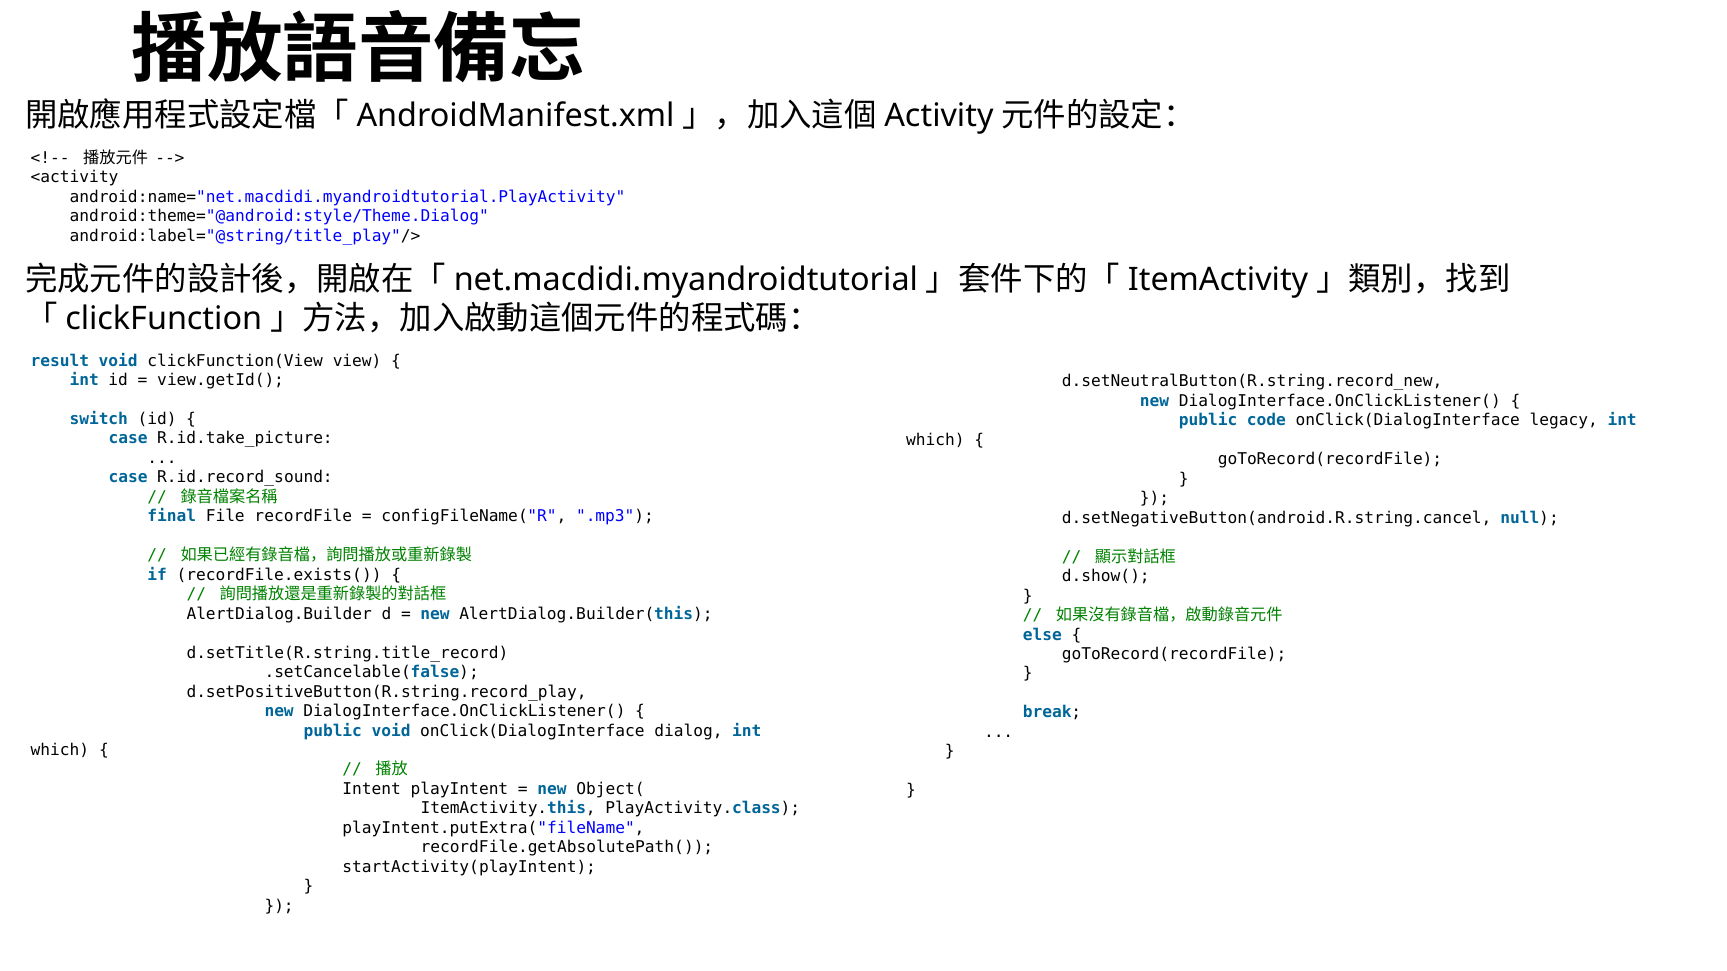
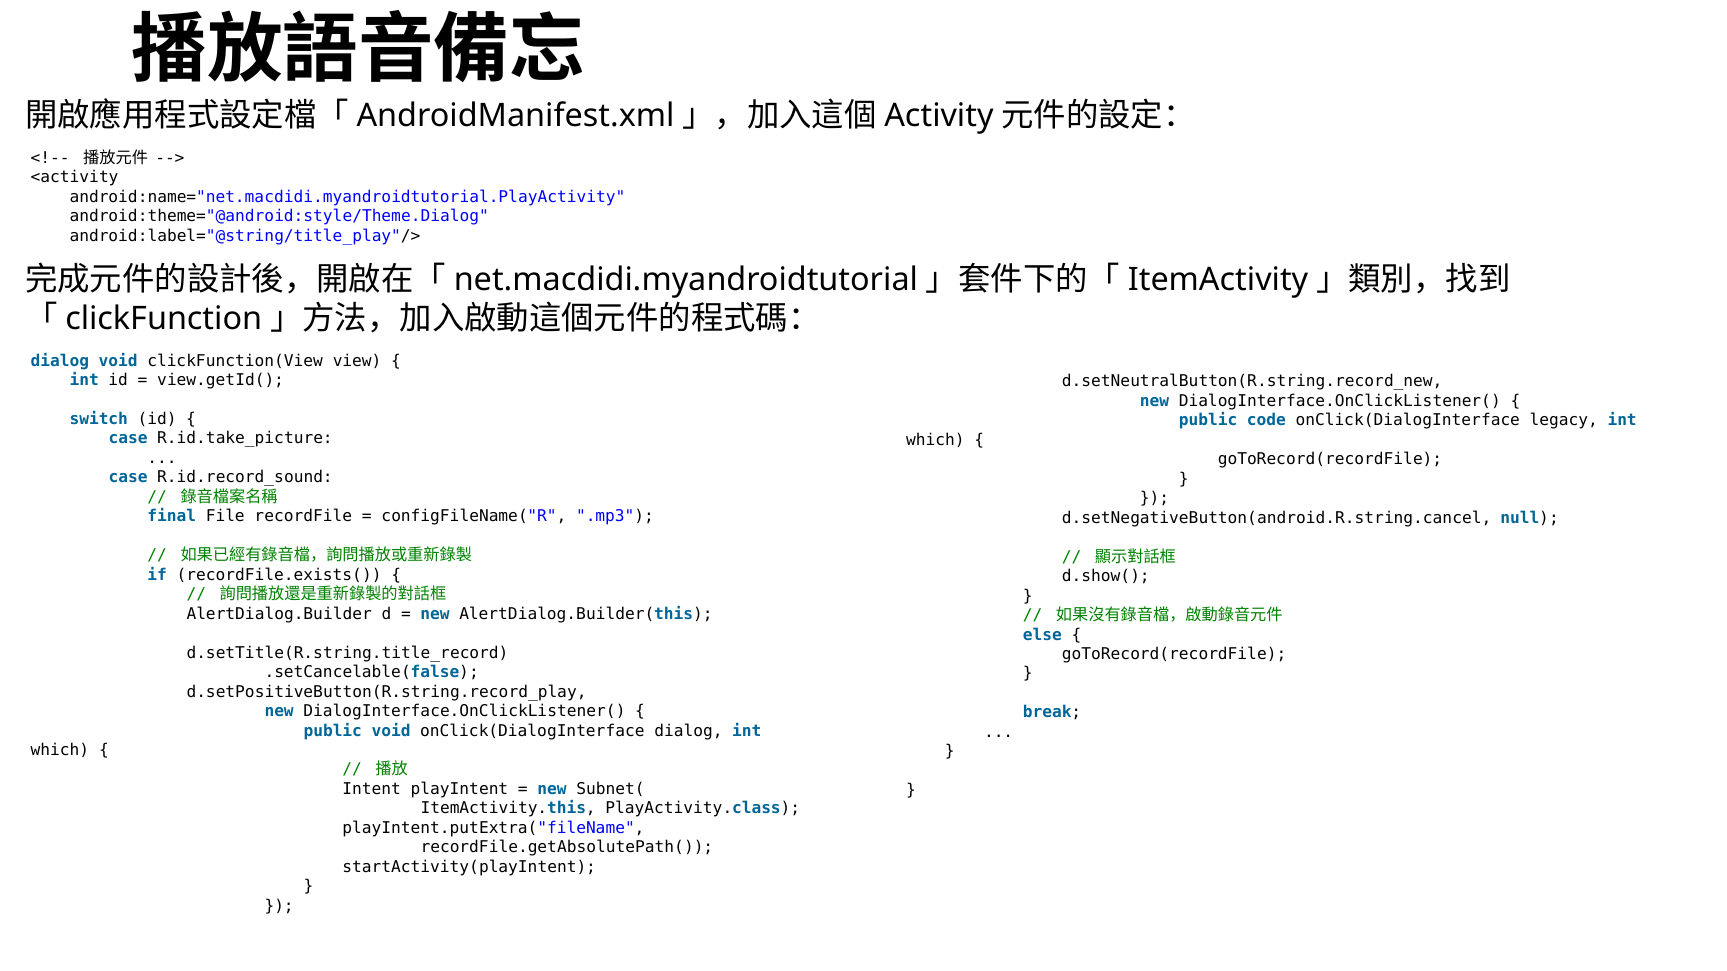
result: result -> dialog (60, 361)
Object(: Object( -> Subnet( (610, 789)
